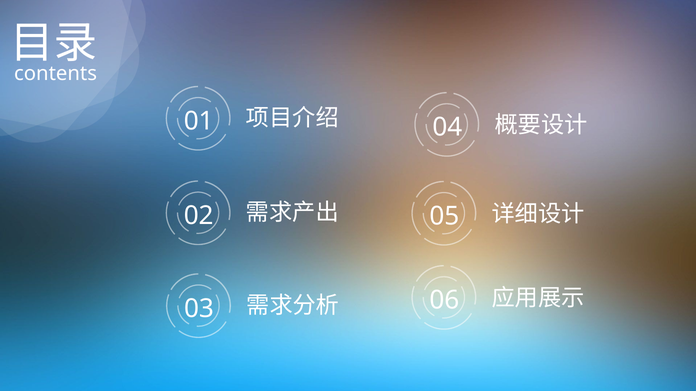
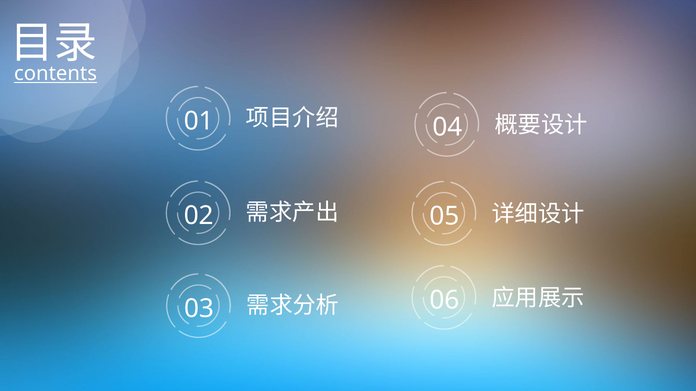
contents underline: none -> present (56, 74)
